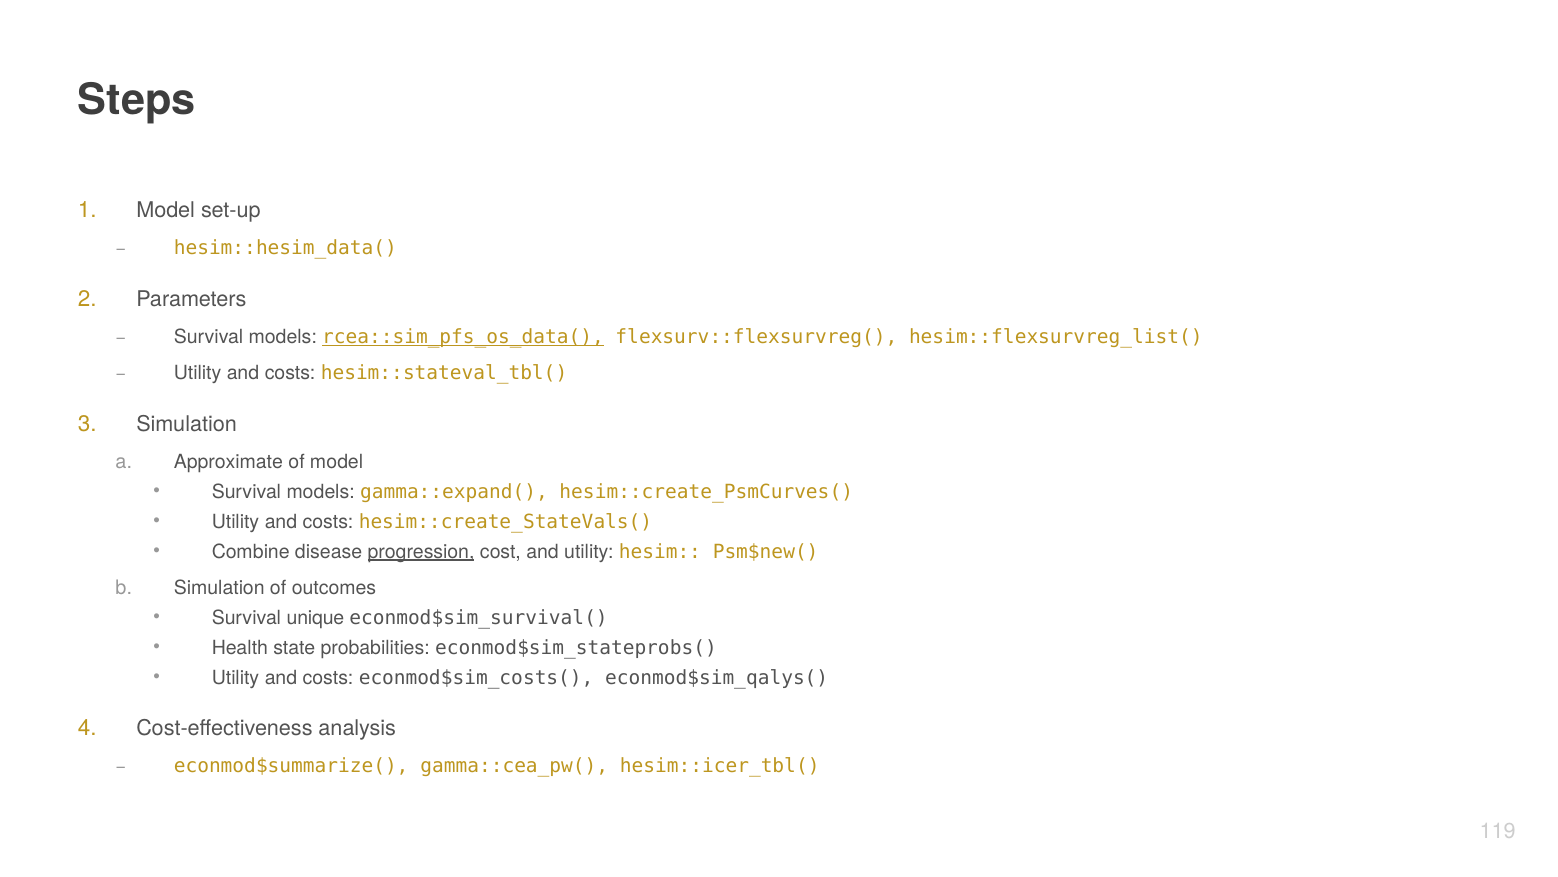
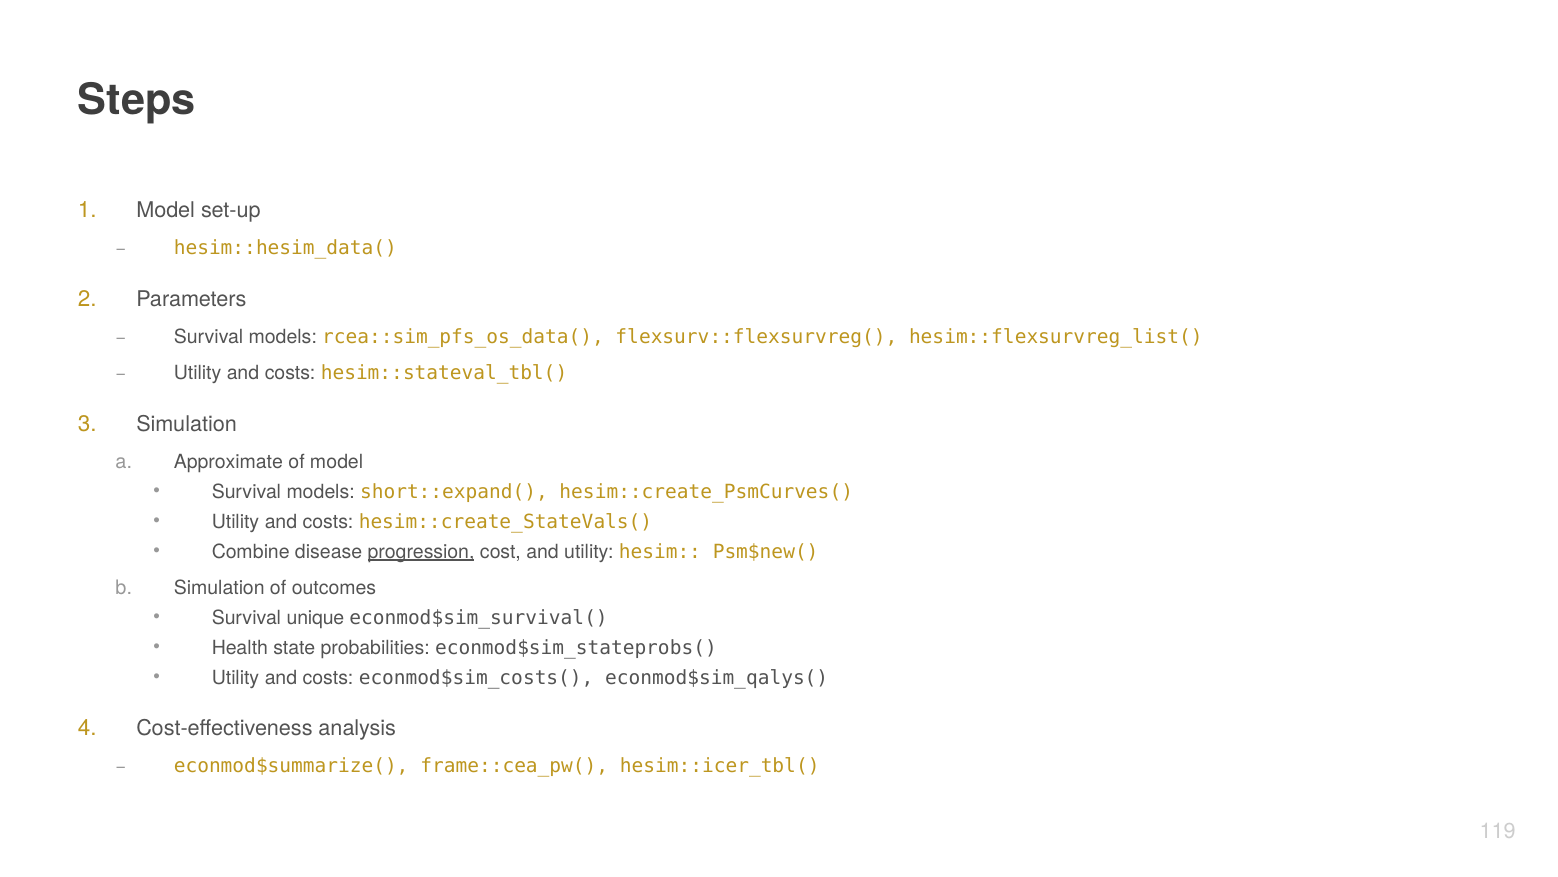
rcea::sim_pfs_os_data( underline: present -> none (463, 337)
gamma::expand(: gamma::expand( -> short::expand( (454, 491)
gamma::cea_pw(: gamma::cea_pw( -> frame::cea_pw( (514, 766)
